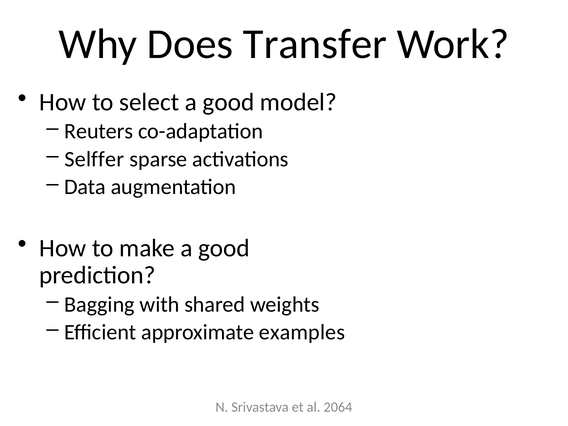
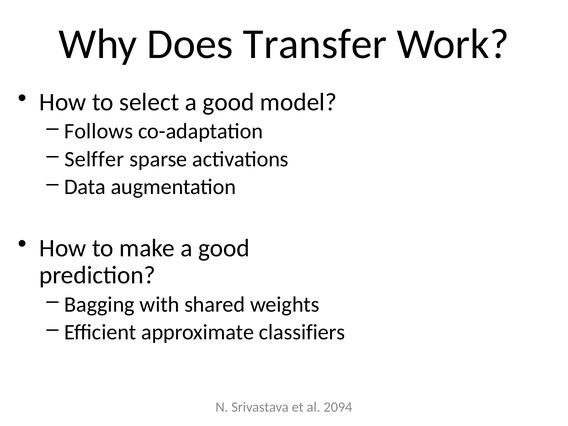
Reuters: Reuters -> Follows (99, 131)
examples: examples -> classifiers (302, 332)
2064: 2064 -> 2094 (338, 407)
